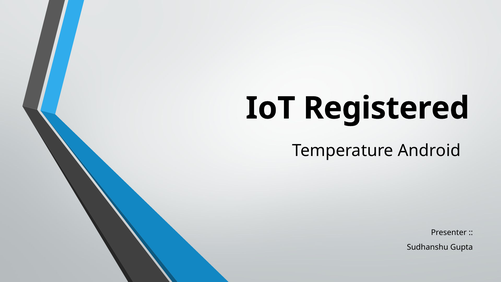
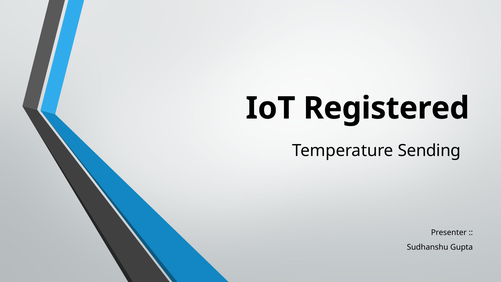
Android: Android -> Sending (429, 151)
